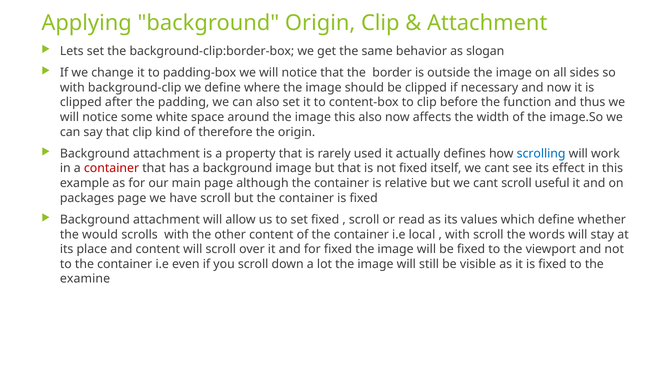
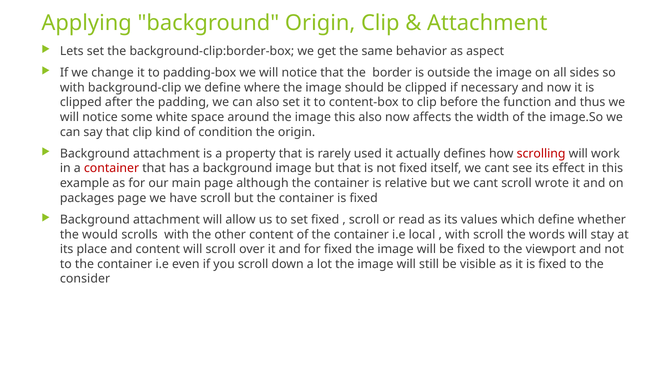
slogan: slogan -> aspect (485, 51)
therefore: therefore -> condition (226, 132)
scrolling colour: blue -> red (541, 153)
useful: useful -> wrote (552, 183)
examine: examine -> consider (85, 279)
